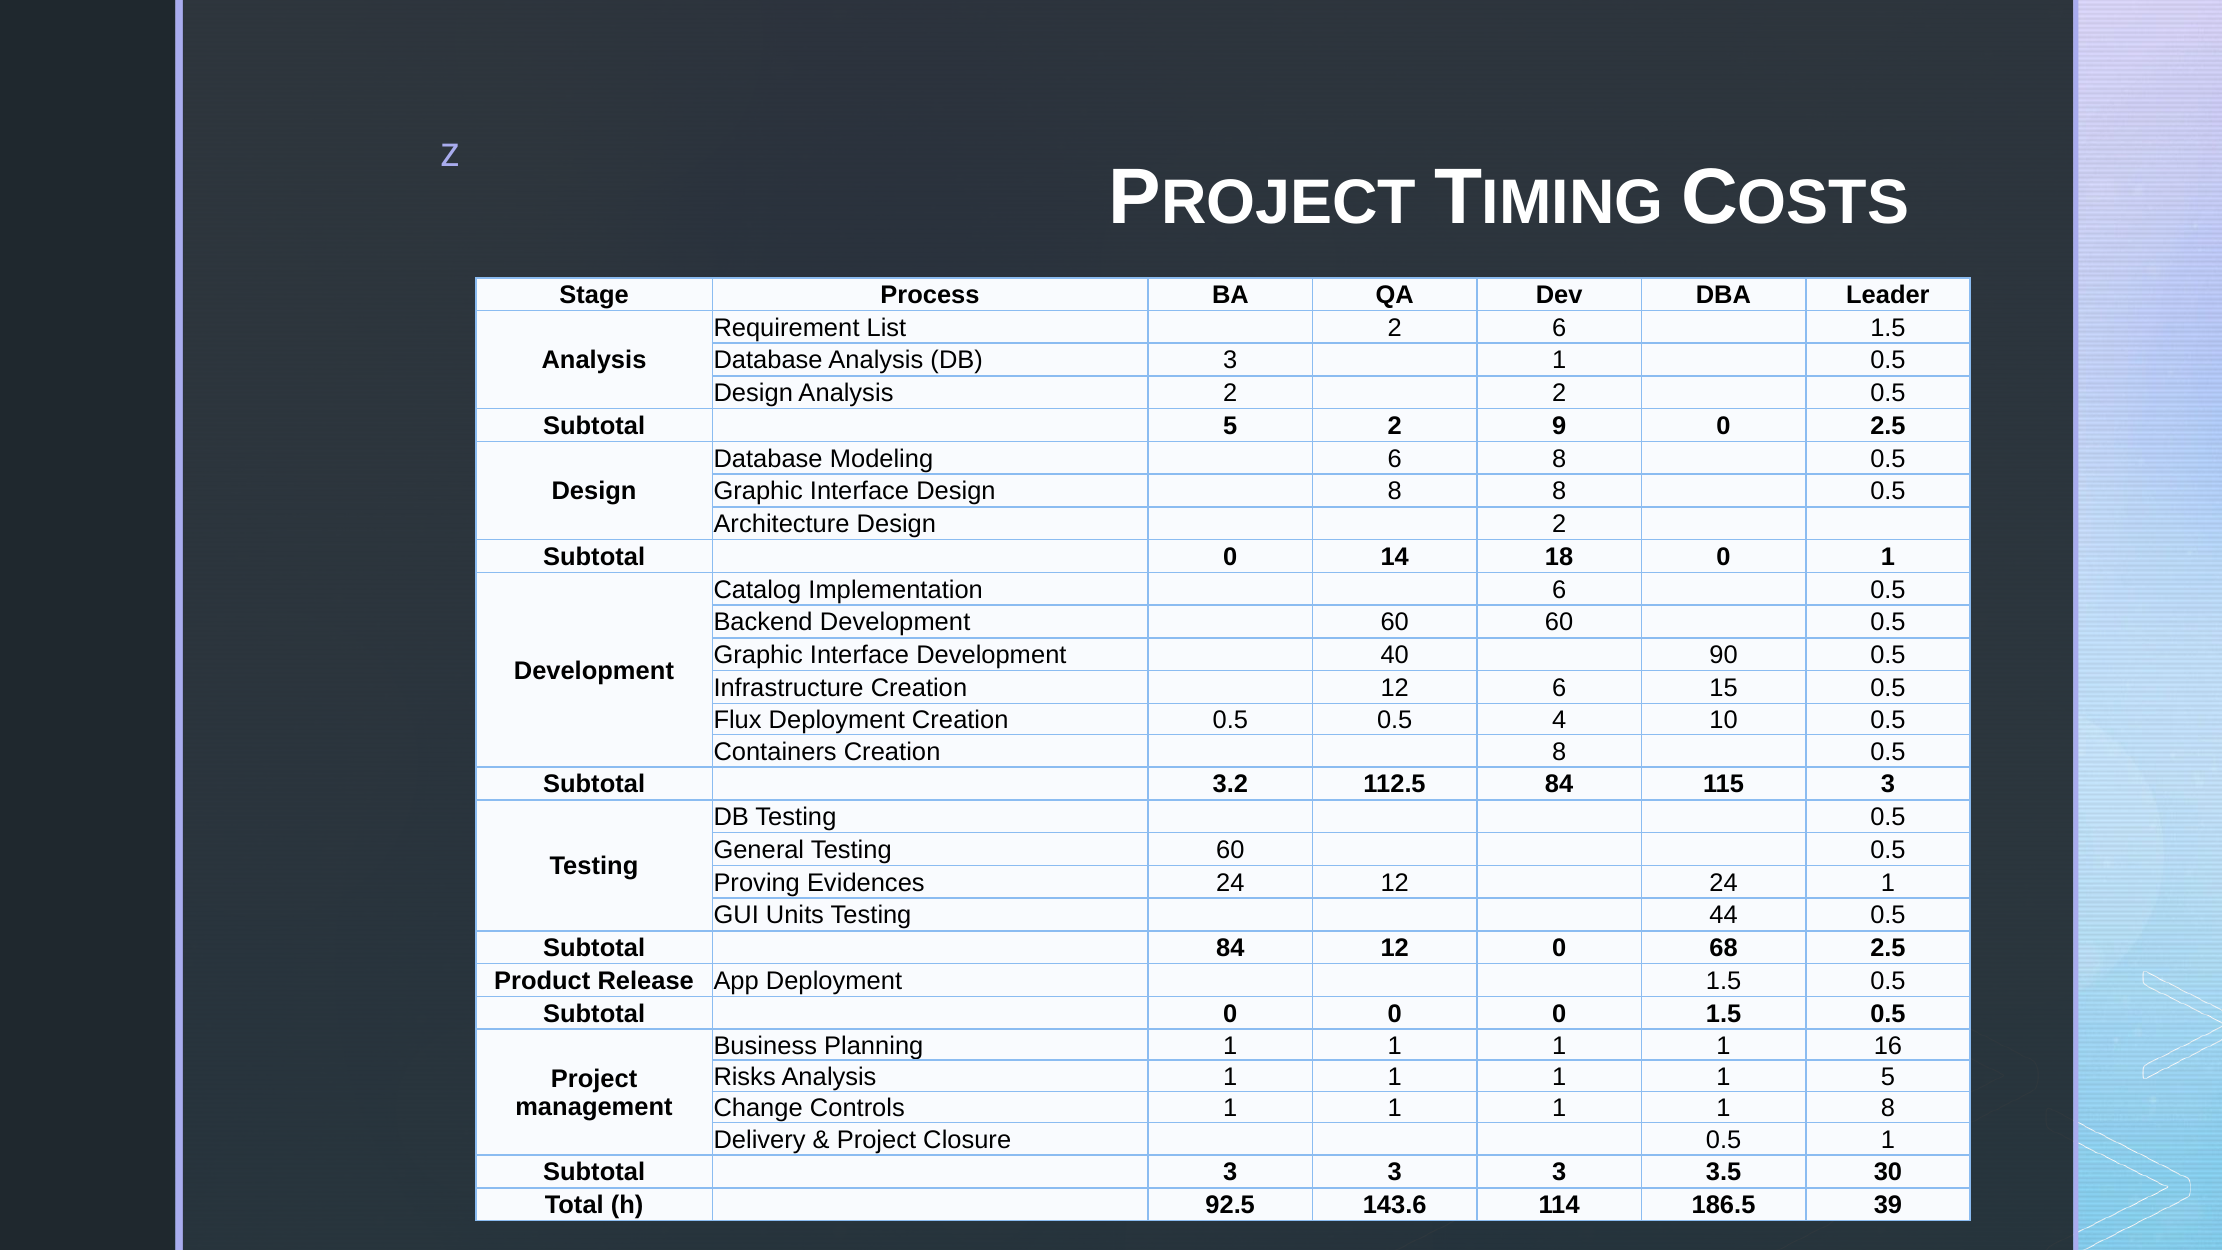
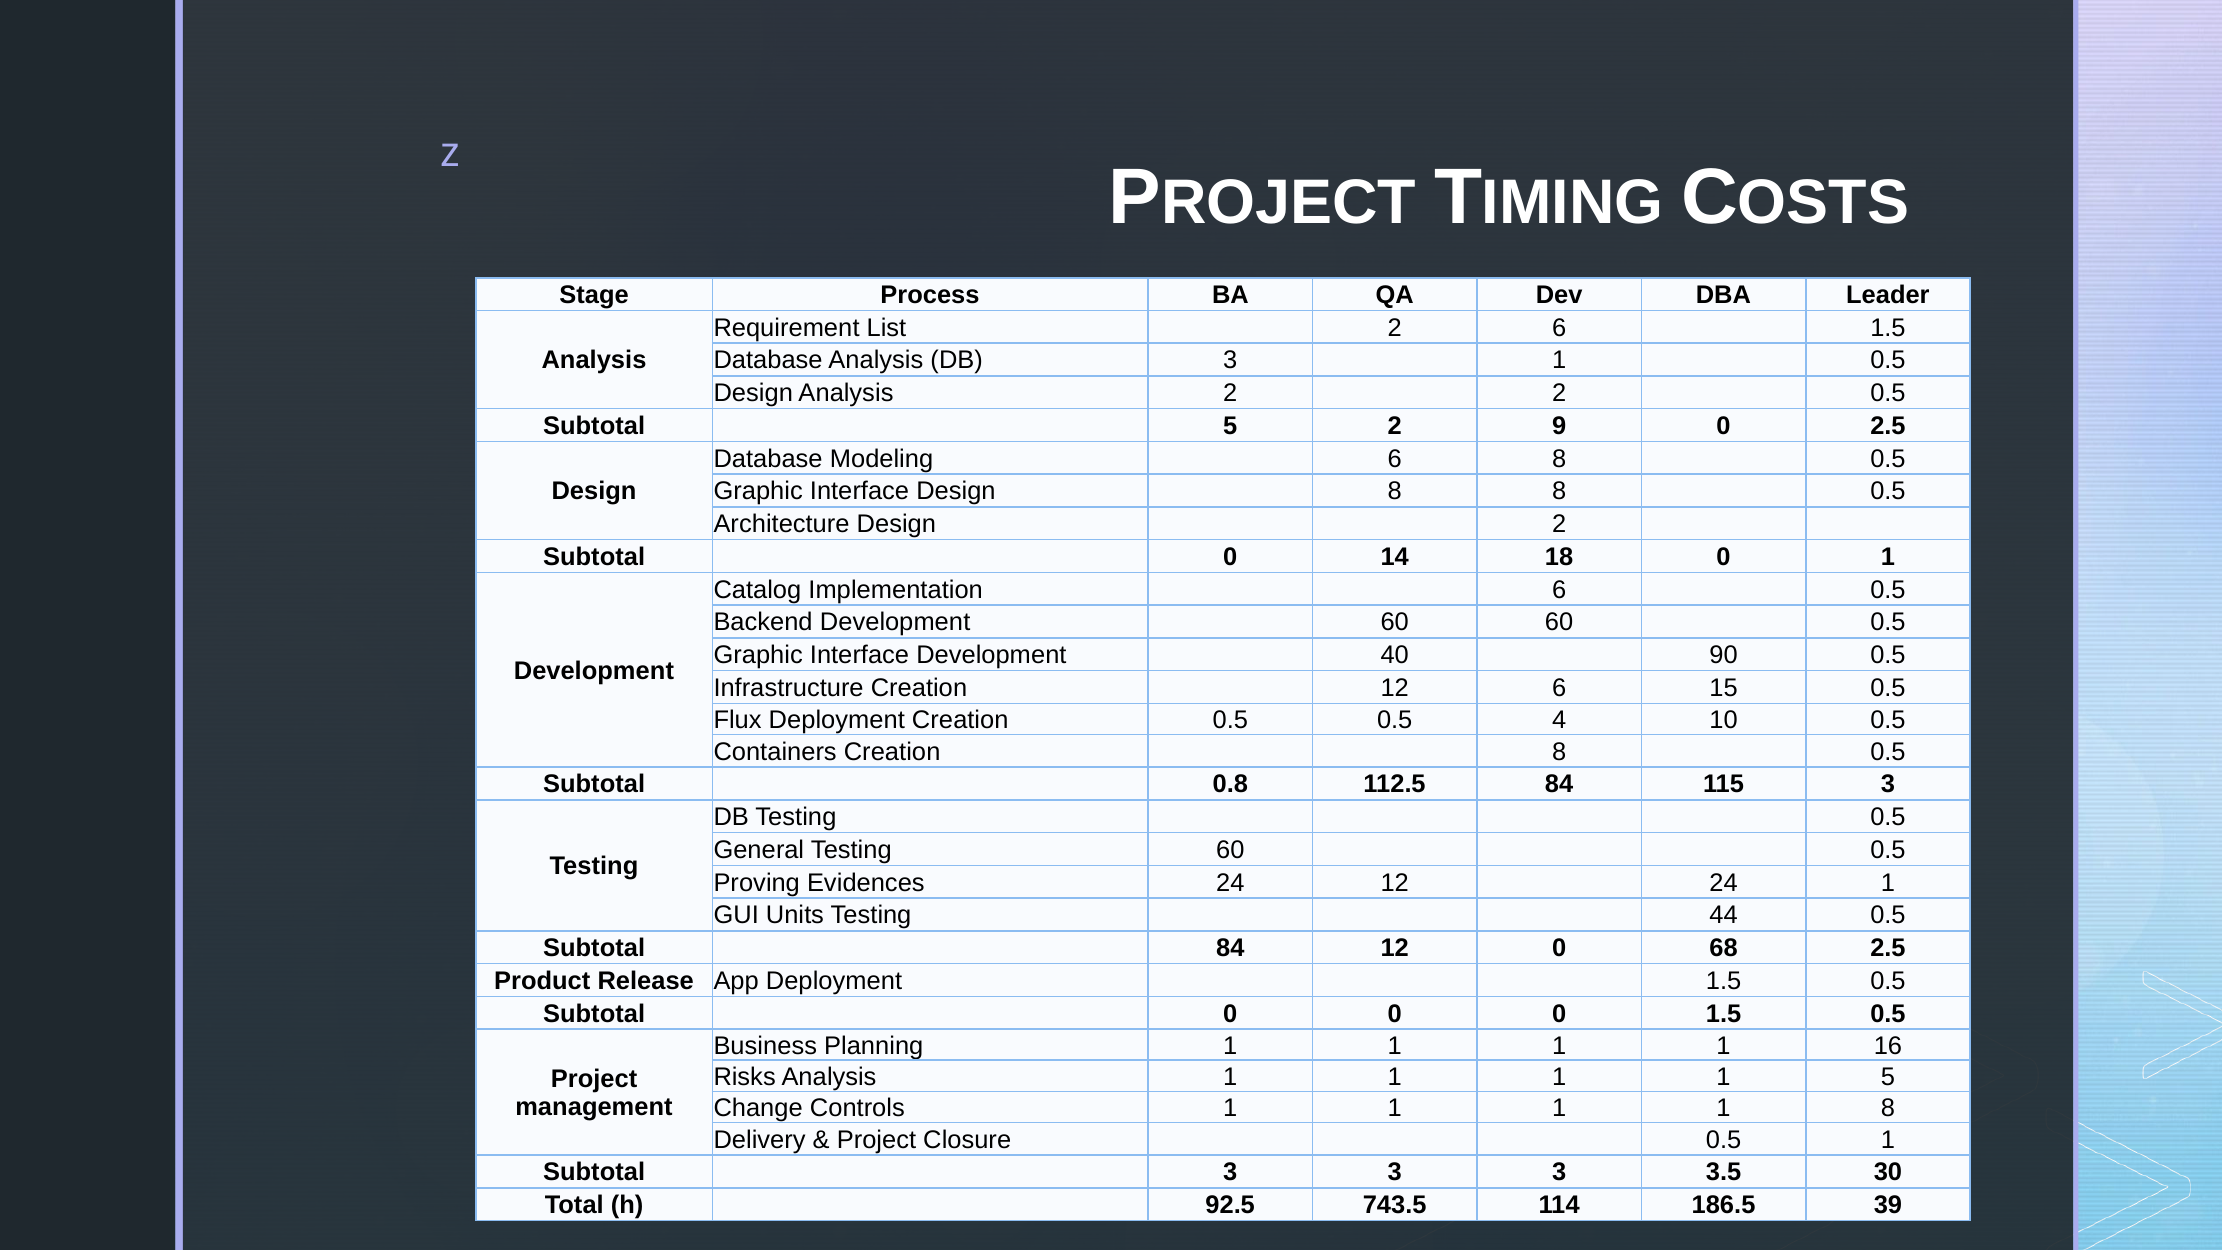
3.2: 3.2 -> 0.8 (1230, 784)
143.6: 143.6 -> 743.5 (1395, 1205)
